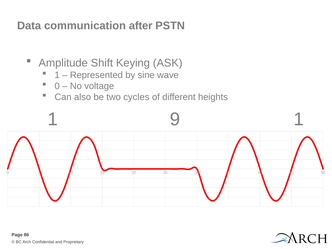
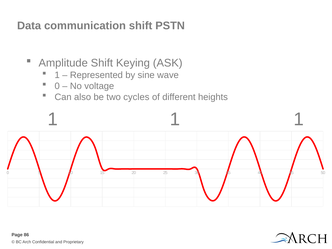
communication after: after -> shift (141, 26)
9: 9 -> 1 (175, 119)
